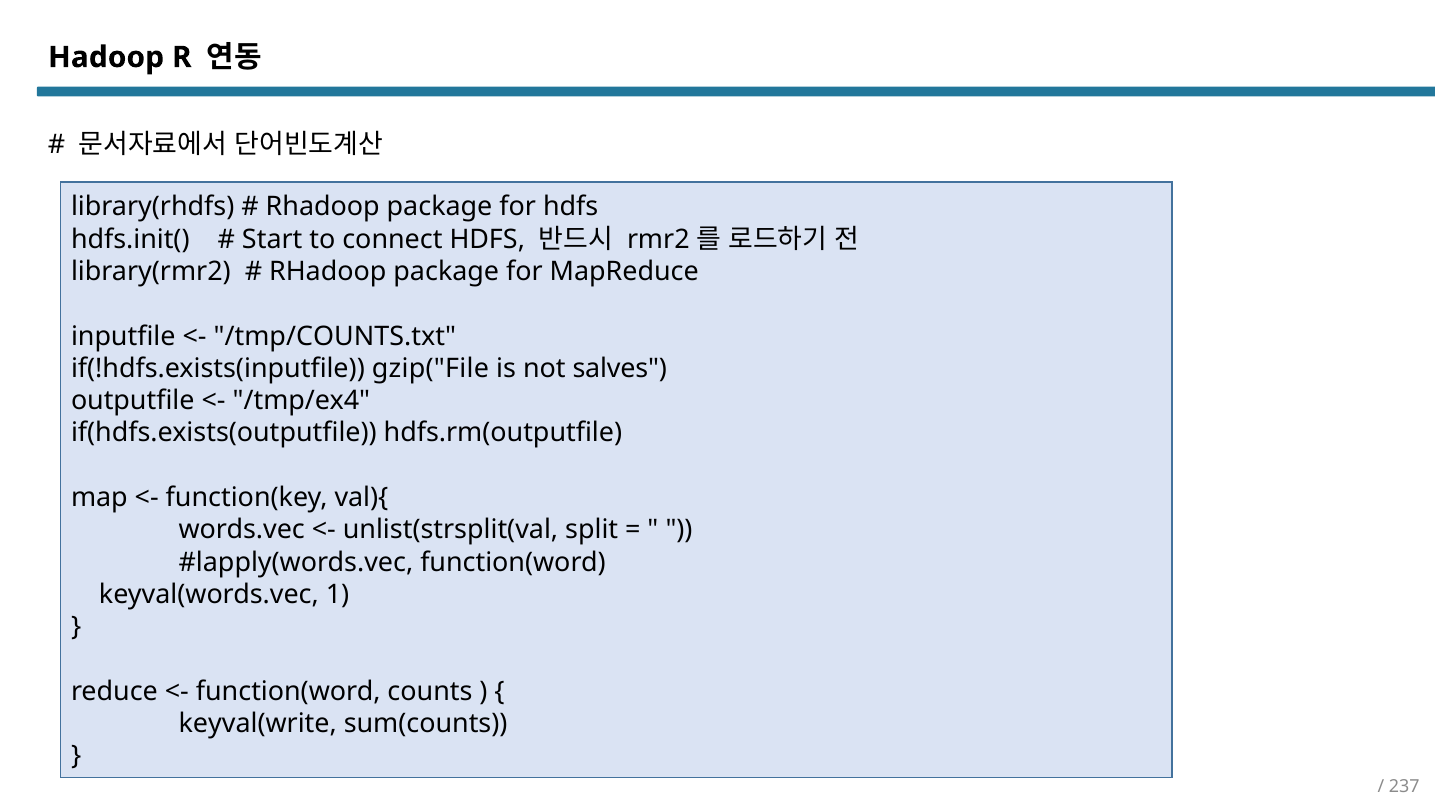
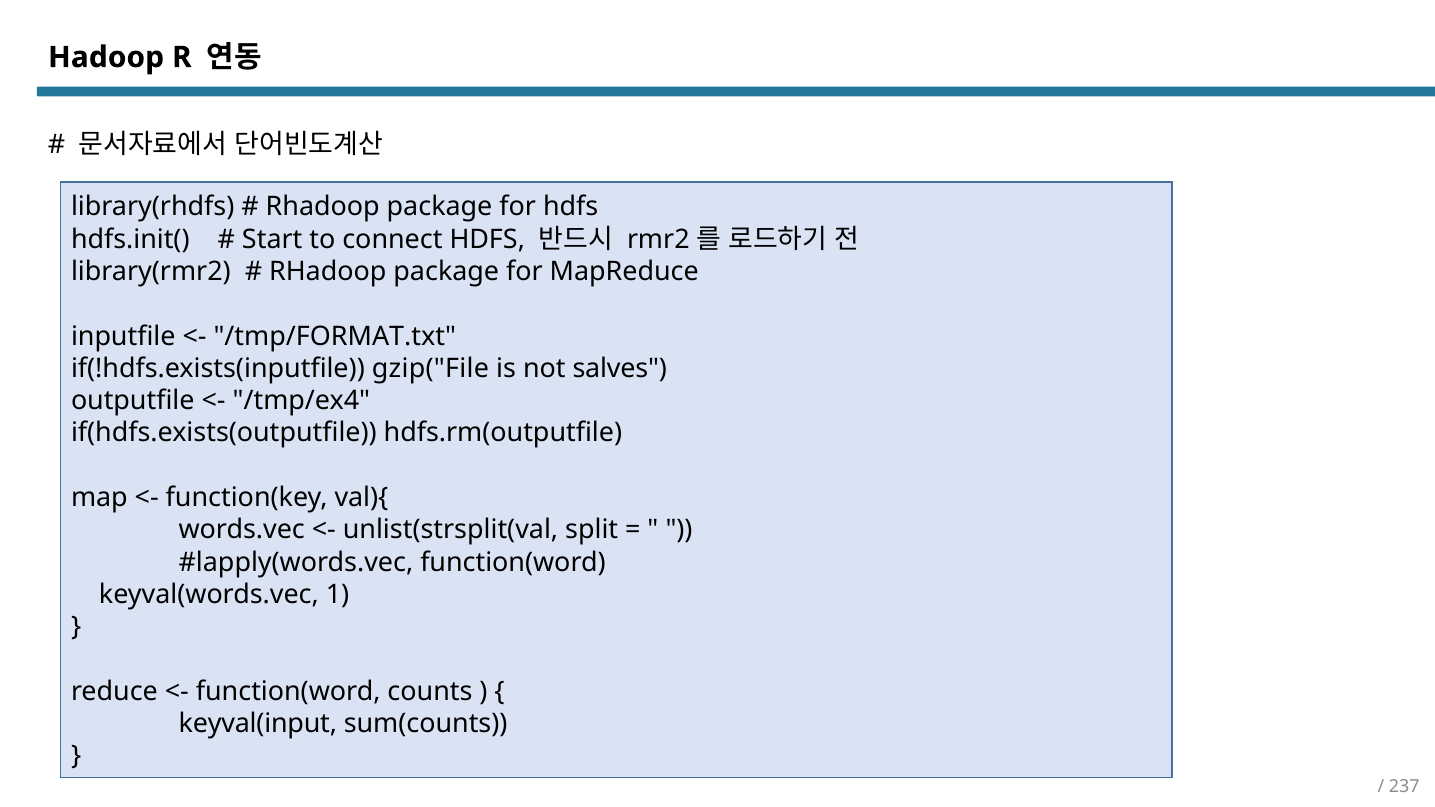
/tmp/COUNTS.txt: /tmp/COUNTS.txt -> /tmp/FORMAT.txt (335, 336)
keyval(write: keyval(write -> keyval(input (258, 724)
